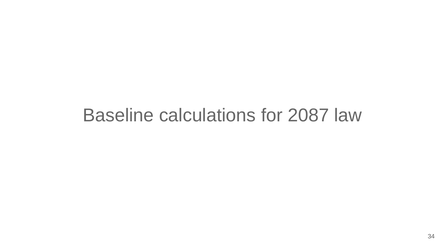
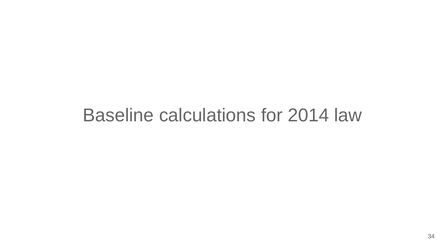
2087: 2087 -> 2014 (308, 115)
